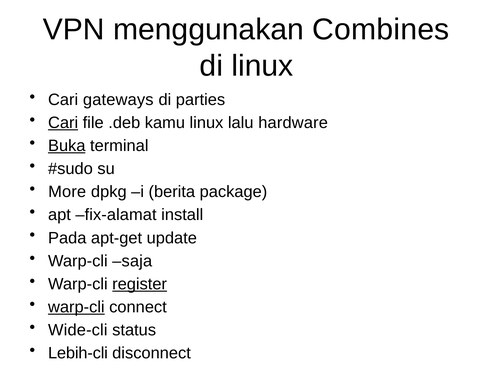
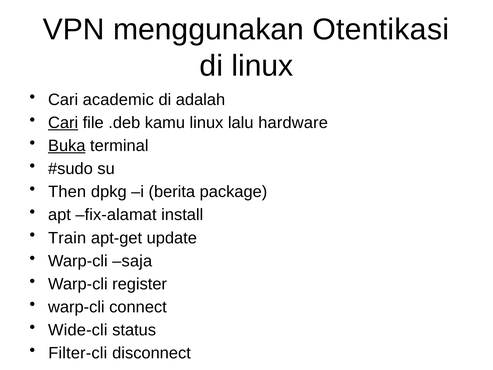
Combines: Combines -> Otentikasi (381, 30)
gateways: gateways -> academic (118, 100)
parties: parties -> adalah (200, 100)
More: More -> Then (67, 192)
Pada: Pada -> Train (67, 238)
register underline: present -> none (140, 284)
warp-cli underline: present -> none (76, 307)
Lebih-cli: Lebih-cli -> Filter-cli (78, 353)
